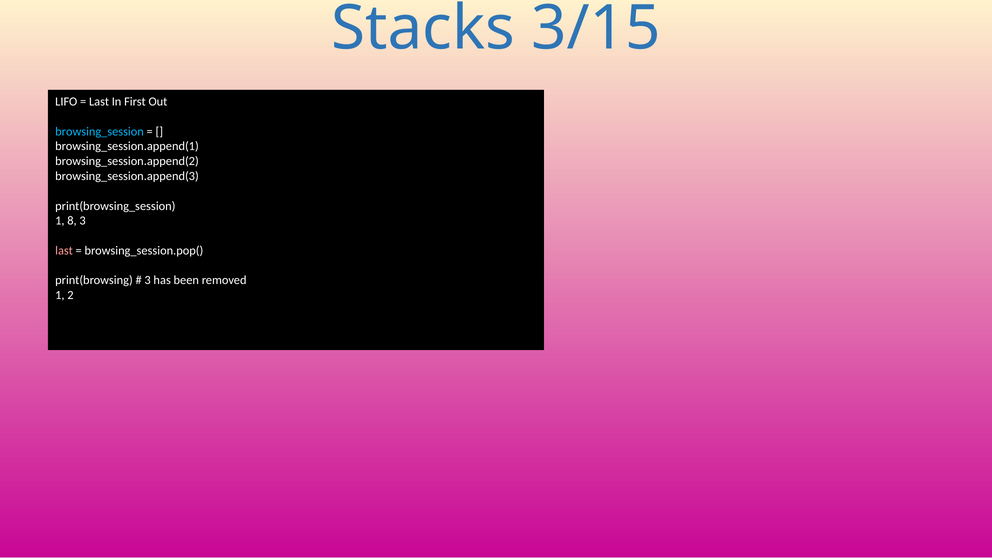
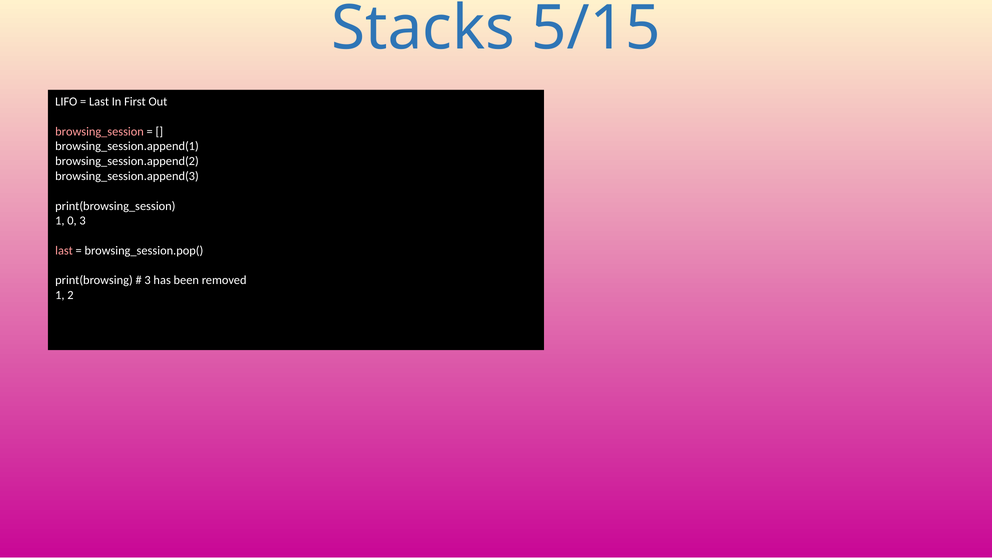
3/15: 3/15 -> 5/15 (596, 28)
browsing_session colour: light blue -> pink (100, 132)
8: 8 -> 0 (72, 221)
